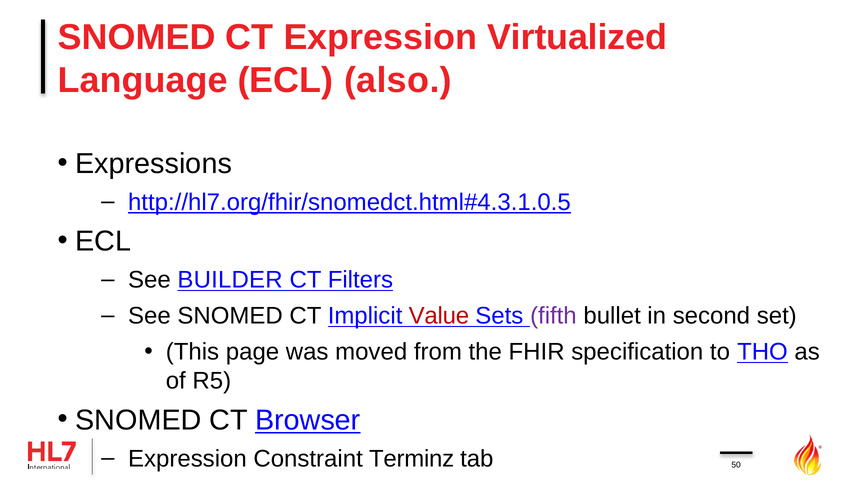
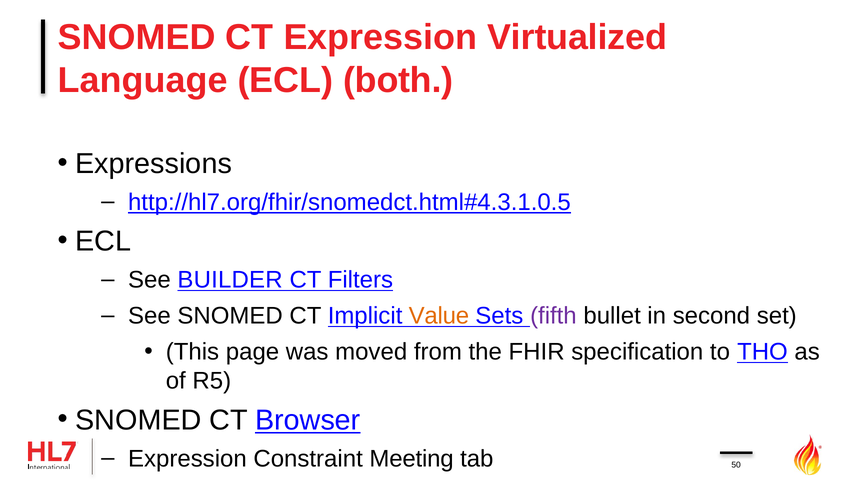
also: also -> both (398, 80)
Value colour: red -> orange (439, 316)
Terminz: Terminz -> Meeting (412, 458)
